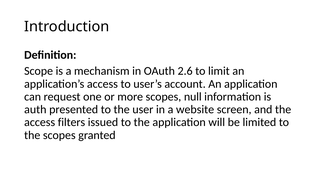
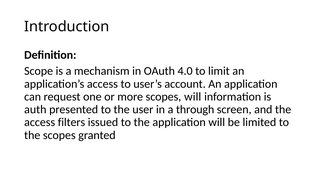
2.6: 2.6 -> 4.0 (185, 71)
scopes null: null -> will (193, 97)
website: website -> through (195, 110)
